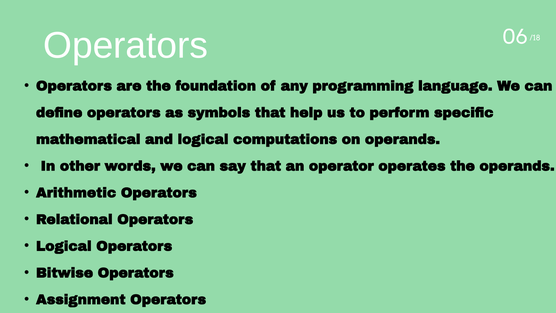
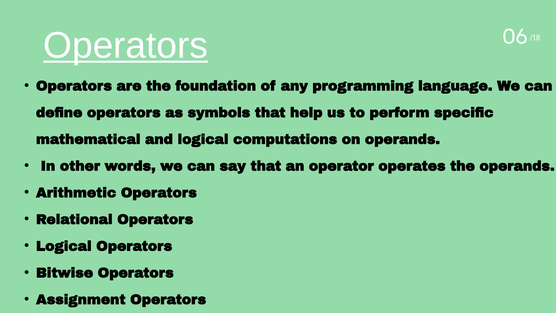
Operators underline: none -> present (126, 46)
